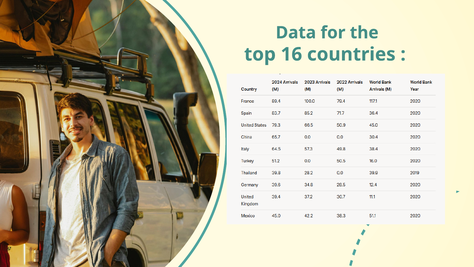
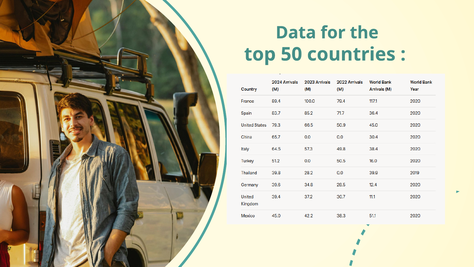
16: 16 -> 50 (291, 54)
